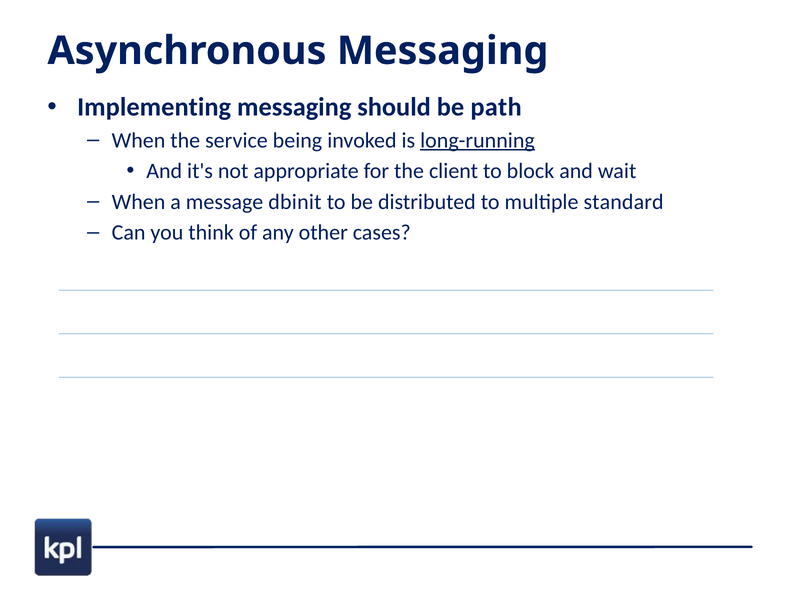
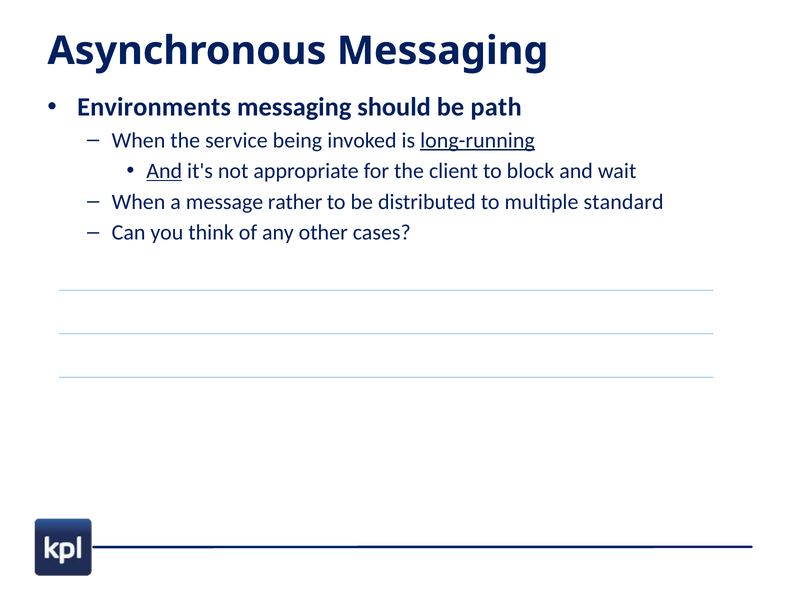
Implementing: Implementing -> Environments (154, 107)
And underline: none -> present (164, 171)
dbinit: dbinit -> rather (295, 202)
